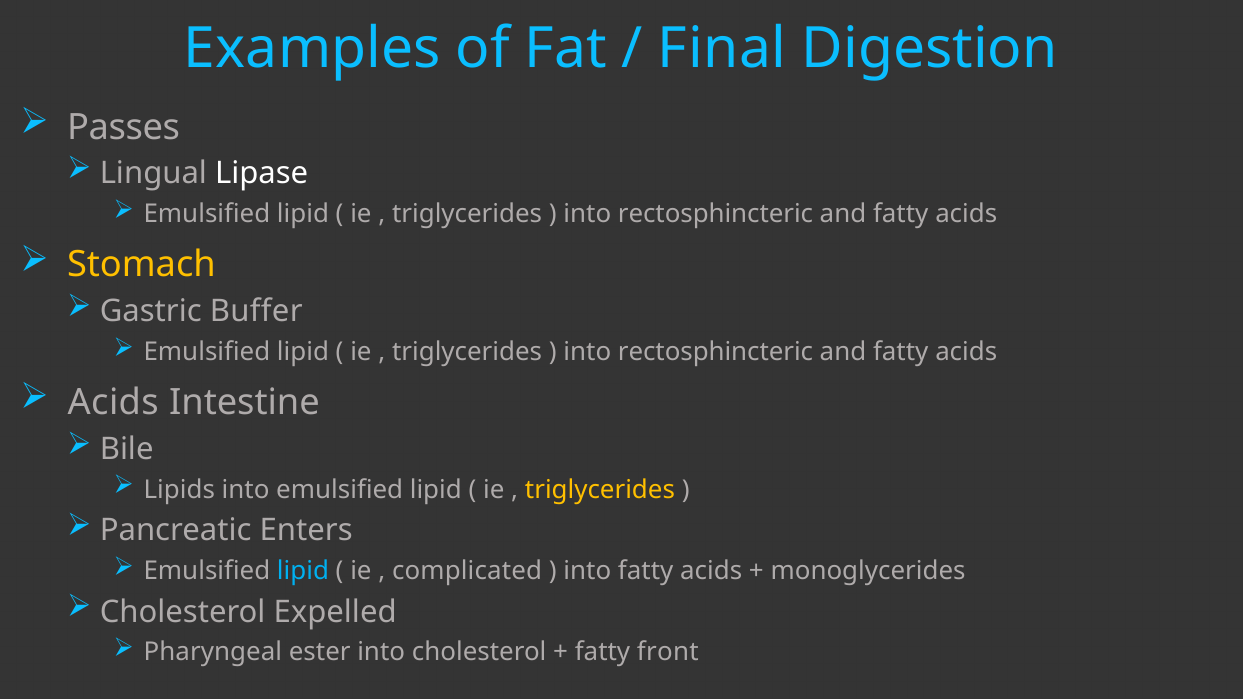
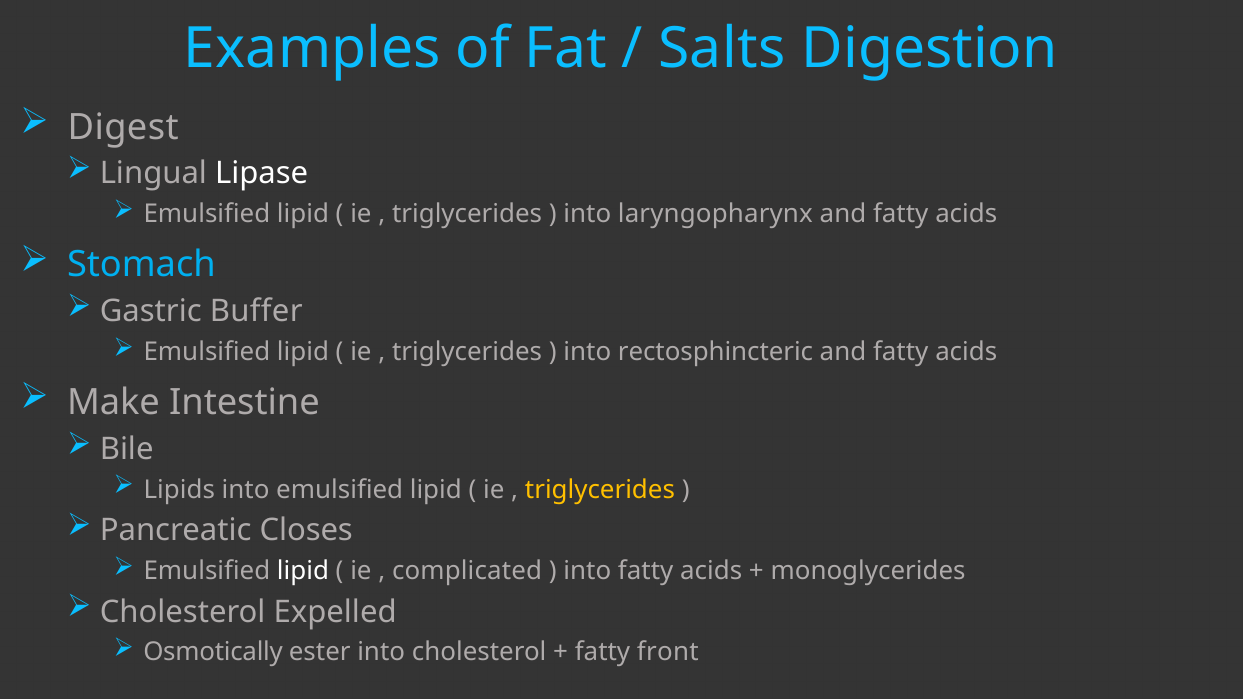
Final: Final -> Salts (722, 48)
Passes: Passes -> Digest (123, 127)
rectosphincteric: rectosphincteric -> laryngopharynx (715, 214)
Stomach colour: yellow -> light blue (141, 265)
Acids: Acids -> Make (113, 403)
Enters: Enters -> Closes (306, 531)
lipid colour: light blue -> white (303, 571)
Pharyngeal: Pharyngeal -> Osmotically (213, 652)
